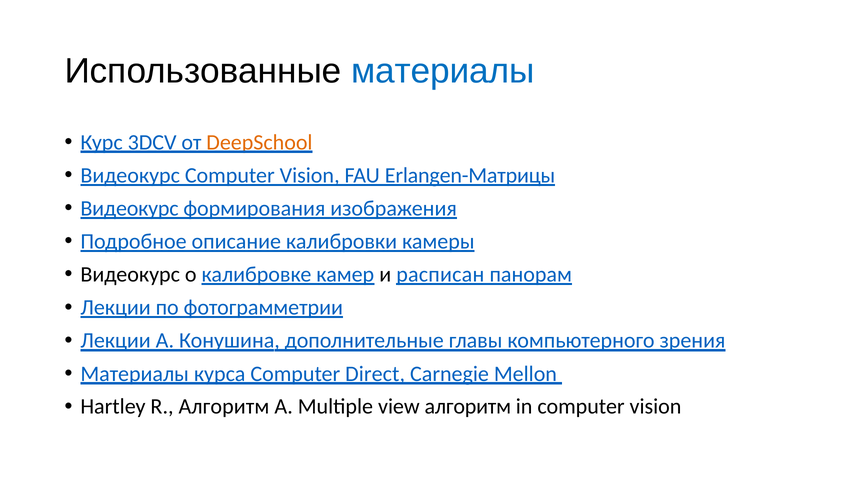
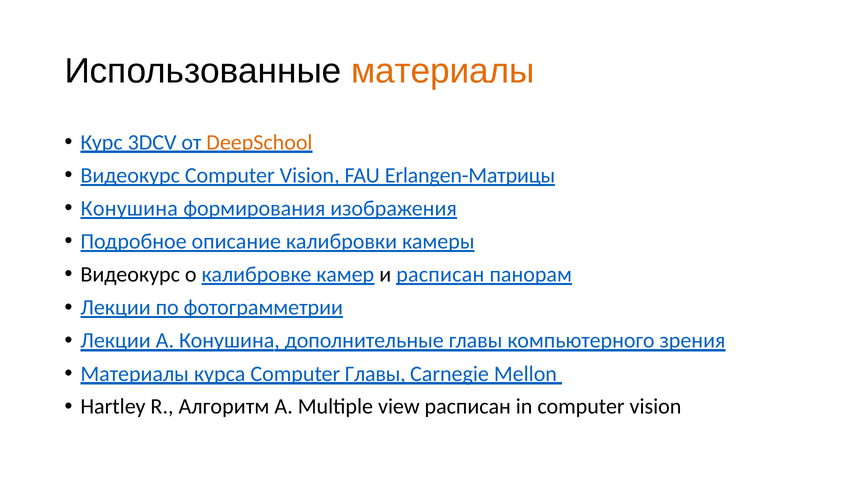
материалы colour: blue -> orange (443, 71)
Видеокурс: Видеокурс -> Конушина (129, 208)
Computer Direct: Direct -> Главы (375, 373)
view алгоритм: алгоритм -> расписан (468, 406)
